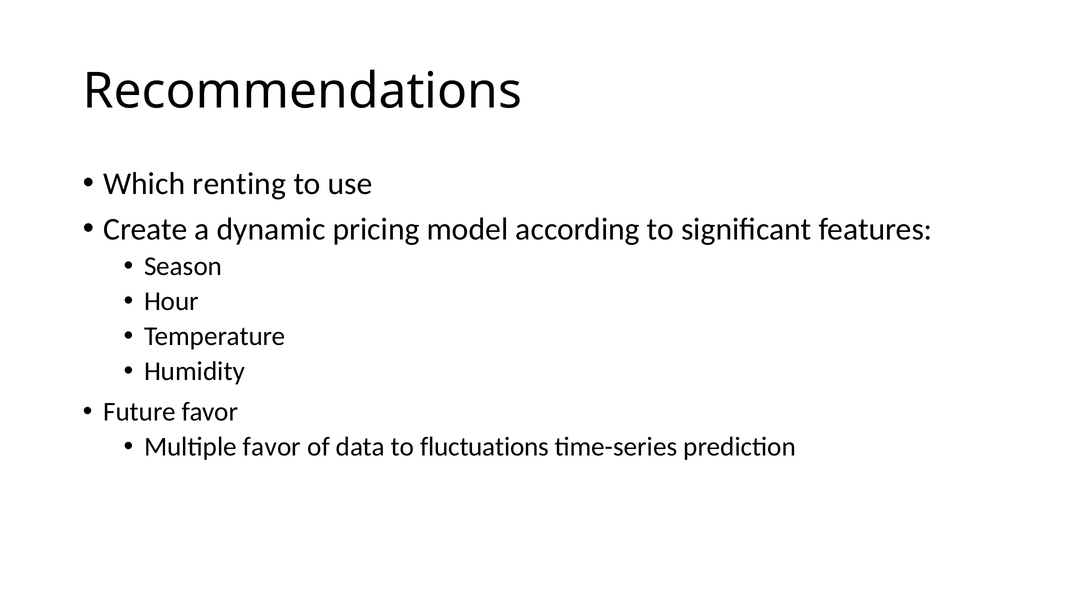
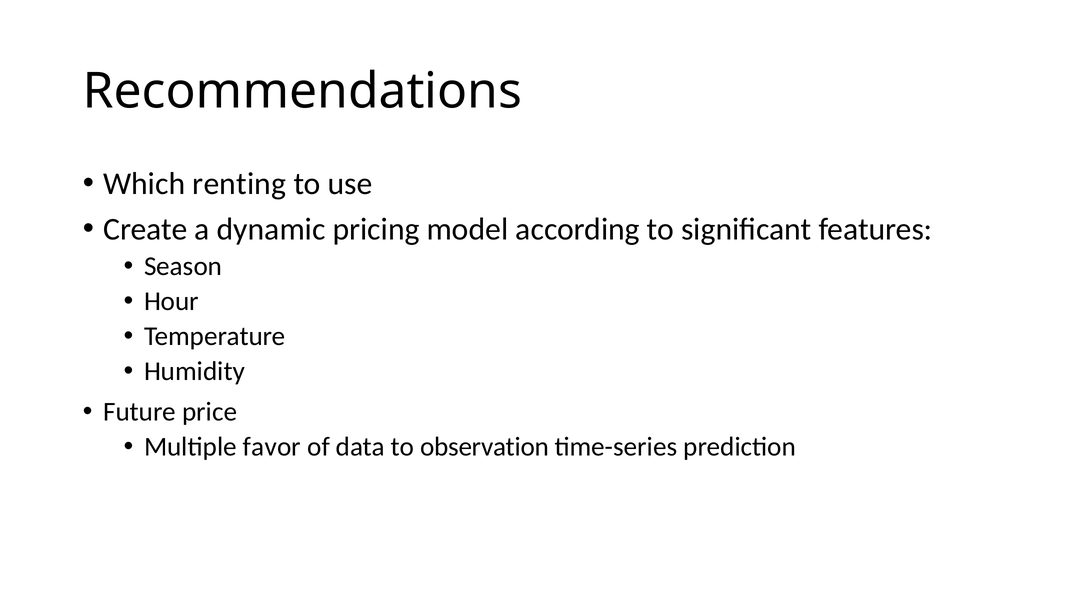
Future favor: favor -> price (210, 412)
fluctuations: fluctuations -> observation (485, 447)
